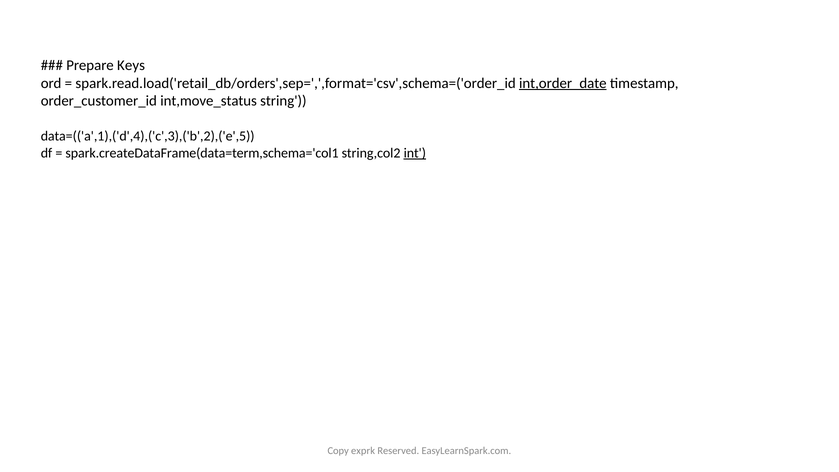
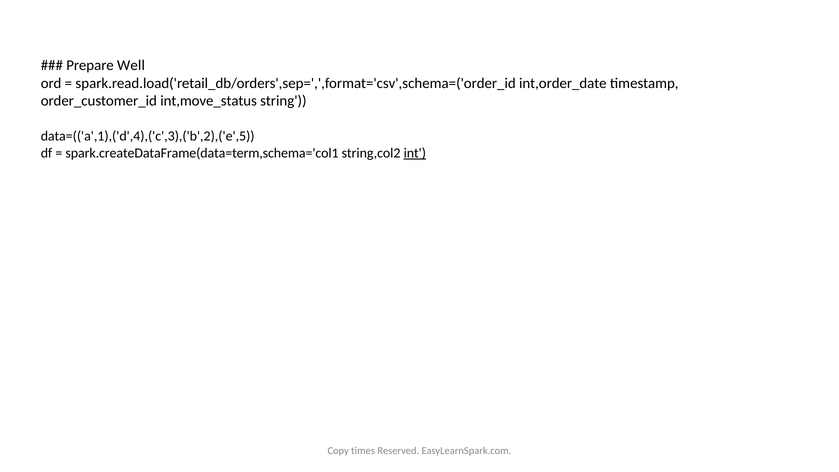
Keys: Keys -> Well (131, 65)
int,order_date underline: present -> none (563, 83)
exprk: exprk -> times (363, 451)
